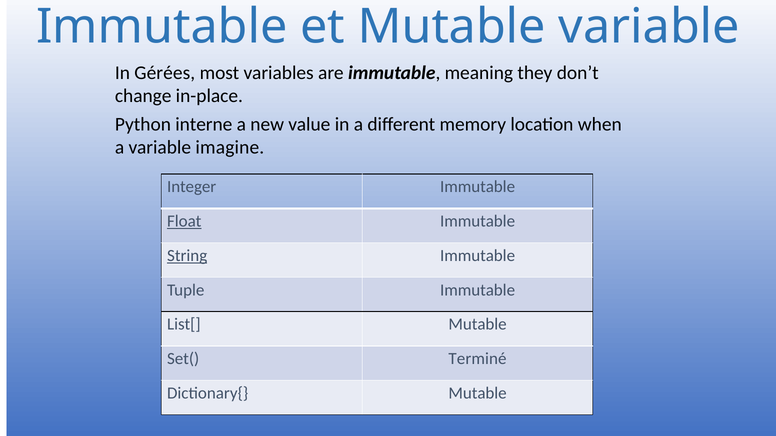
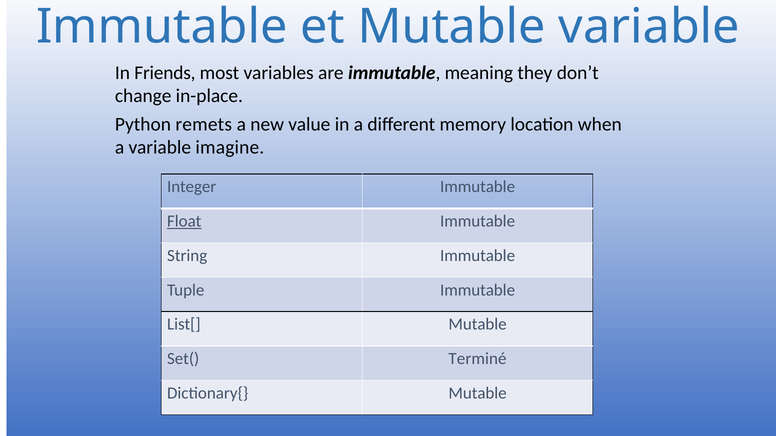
Gérées: Gérées -> Friends (165, 73)
interne: interne -> remets (204, 124)
String underline: present -> none (187, 256)
